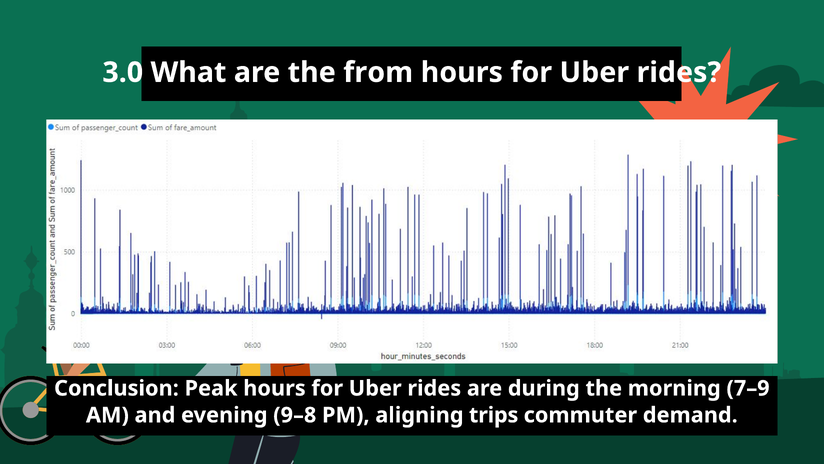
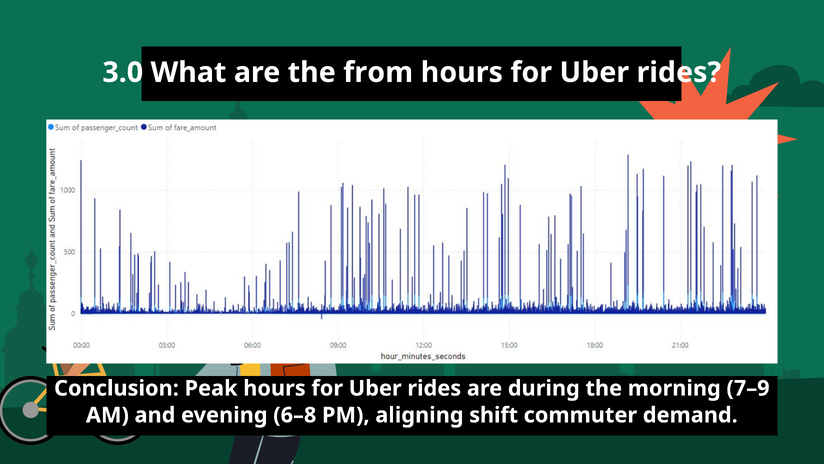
9–8: 9–8 -> 6–8 (295, 415)
trips: trips -> shift (494, 415)
